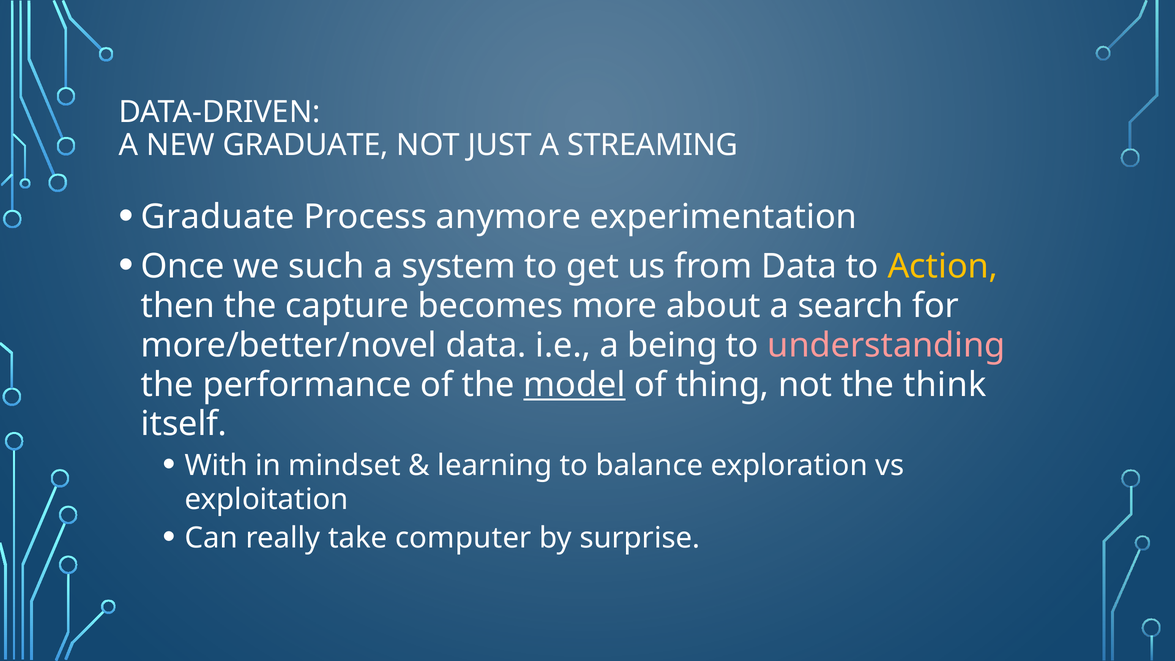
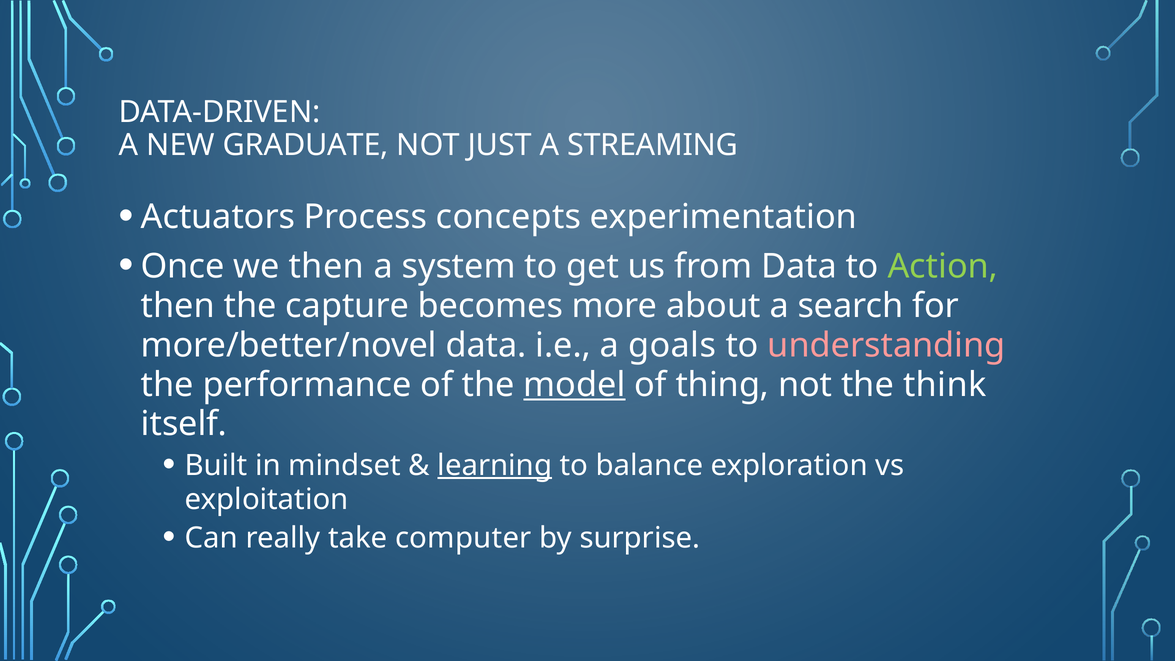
Graduate: Graduate -> Actuators (218, 217)
anymore: anymore -> concepts (508, 217)
we such: such -> then (326, 266)
Action colour: yellow -> light green (943, 266)
being: being -> goals (672, 345)
With: With -> Built (216, 465)
learning underline: none -> present (495, 465)
